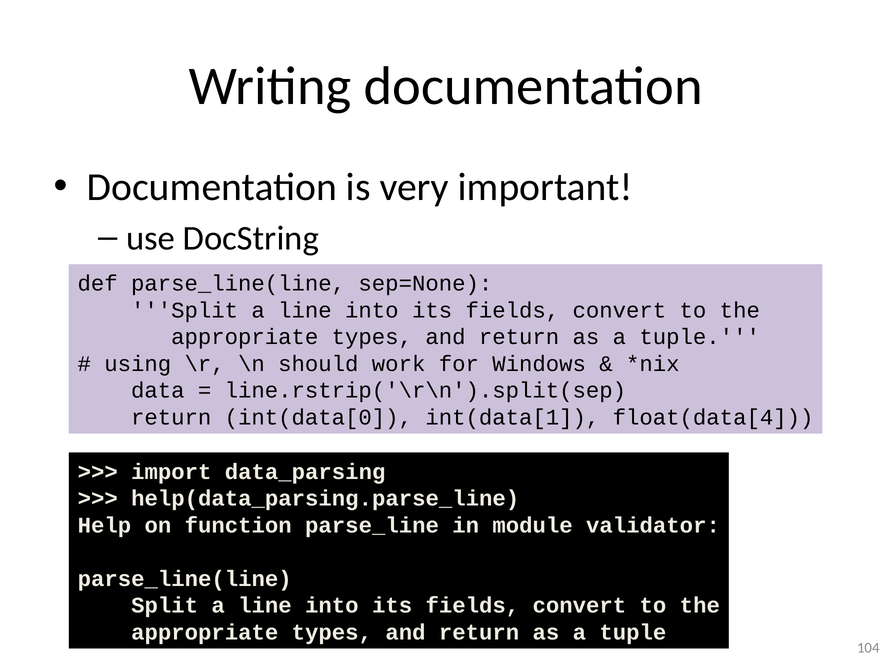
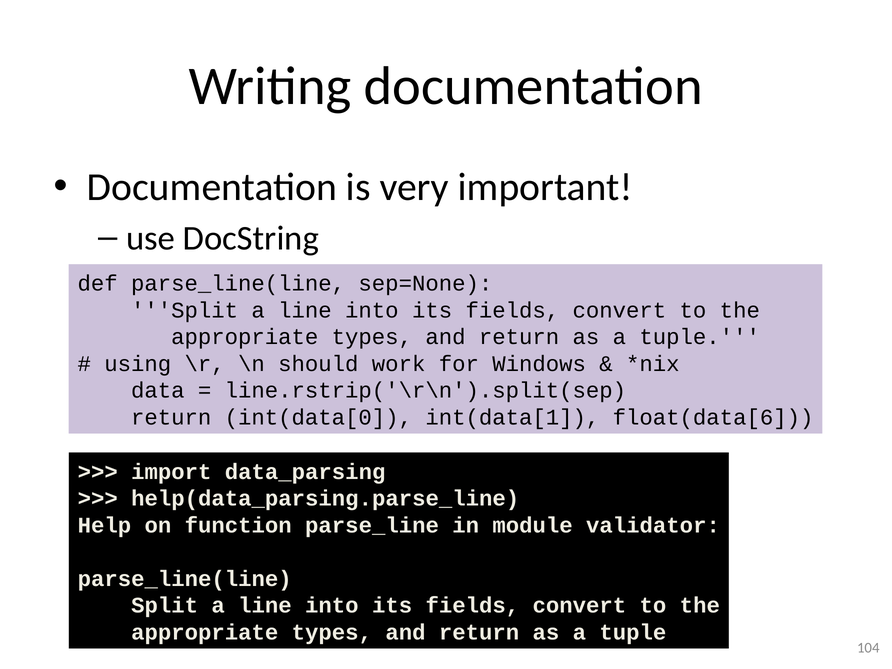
float(data[4: float(data[4 -> float(data[6 (713, 417)
